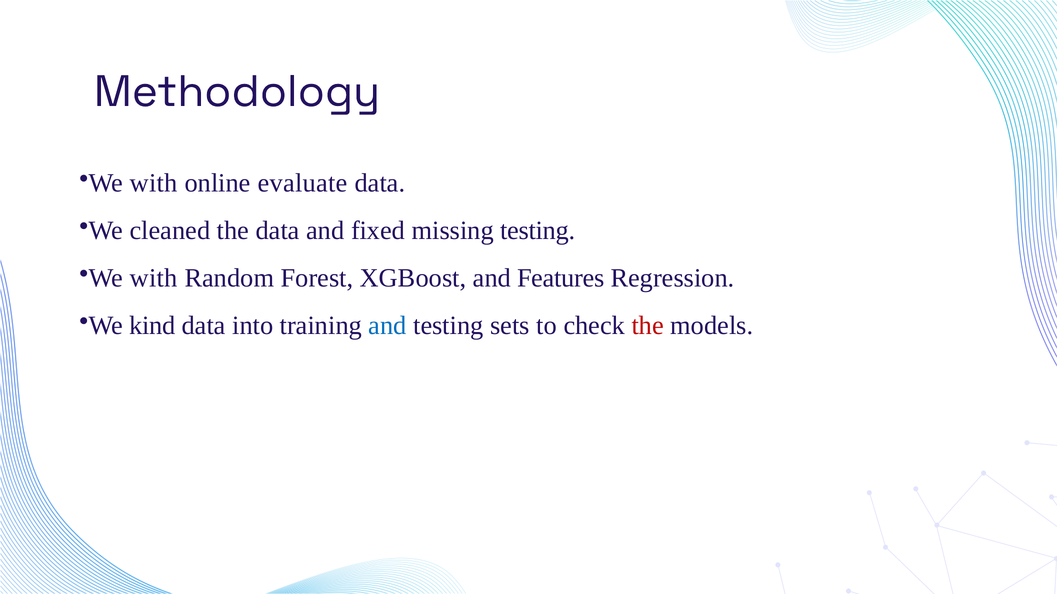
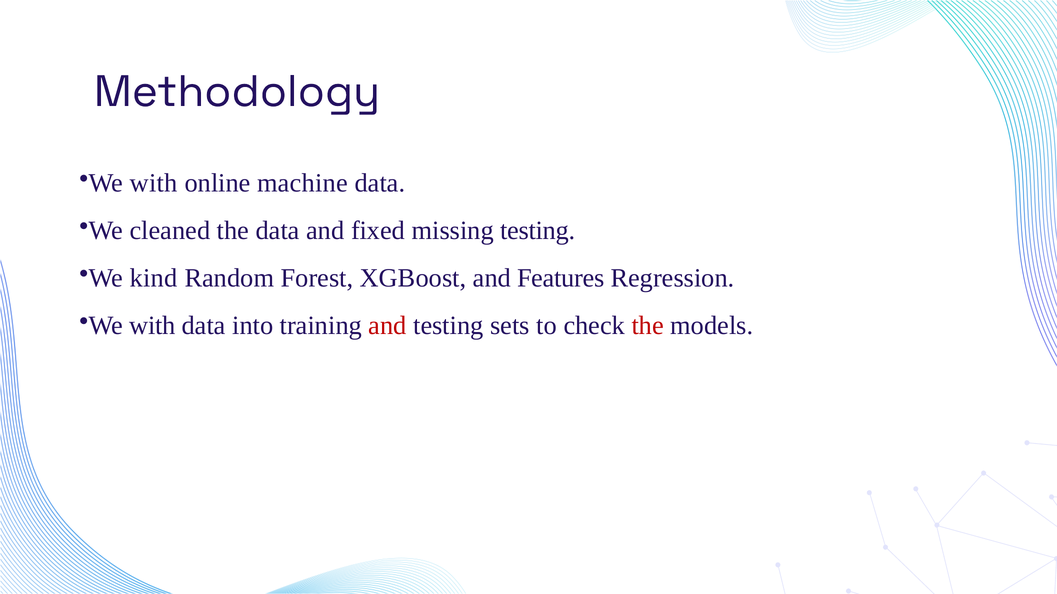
evaluate: evaluate -> machine (303, 183)
with: with -> kind (154, 279)
kind: kind -> with (153, 326)
and colour: blue -> red (388, 326)
